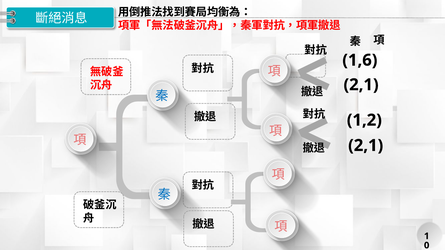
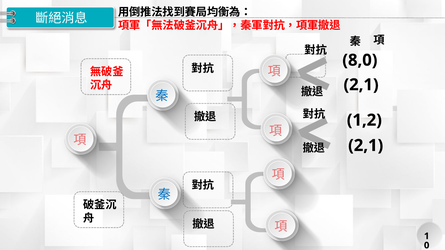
1,6: 1,6 -> 8,0 (360, 60)
